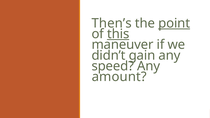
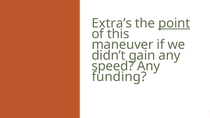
Then’s: Then’s -> Extra’s (112, 23)
this underline: present -> none (118, 34)
amount: amount -> funding (119, 77)
